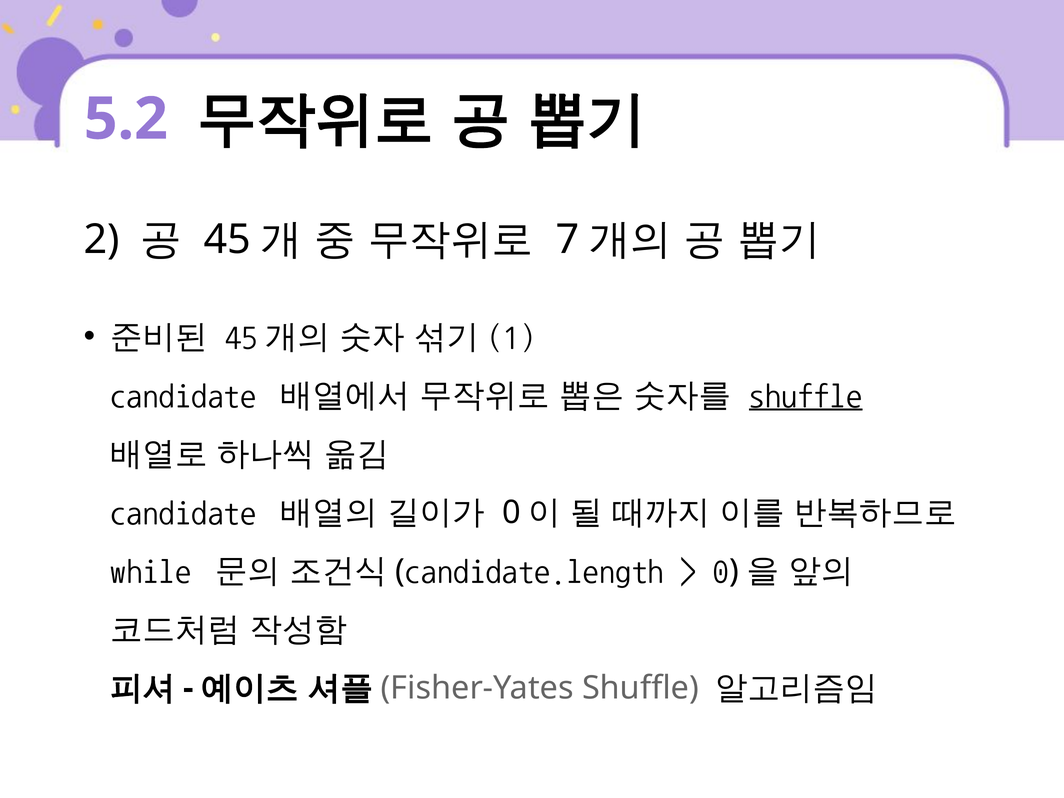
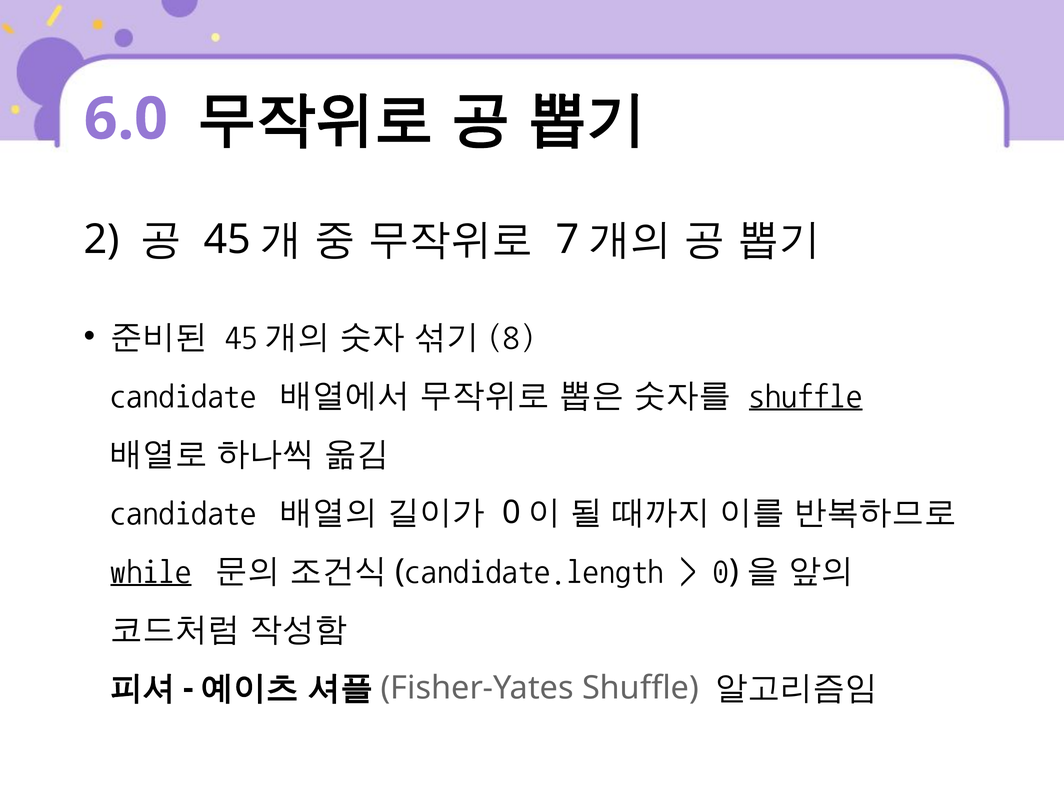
5.2: 5.2 -> 6.0 (126, 119)
1: 1 -> 8 (512, 337)
while underline: none -> present (151, 571)
